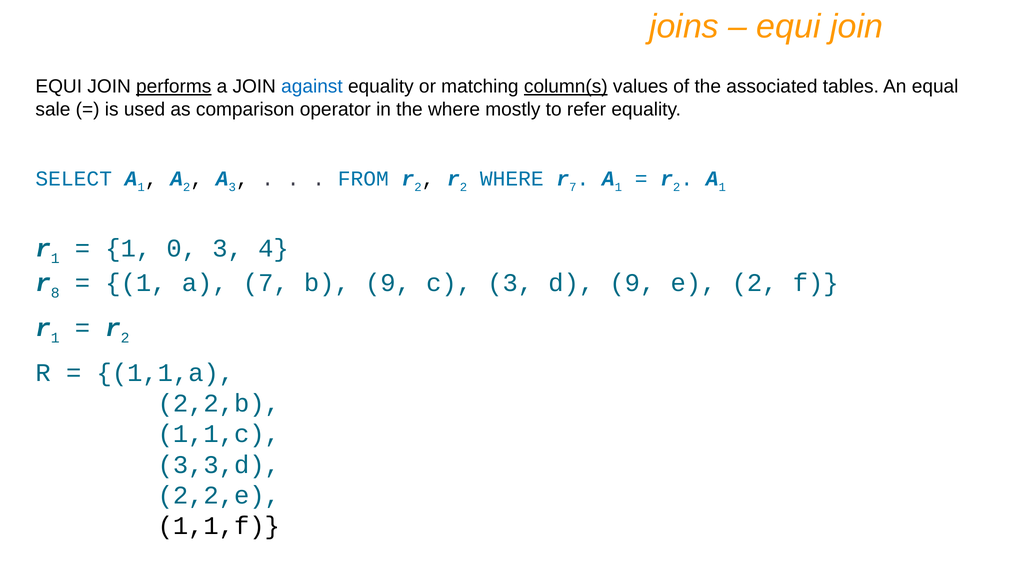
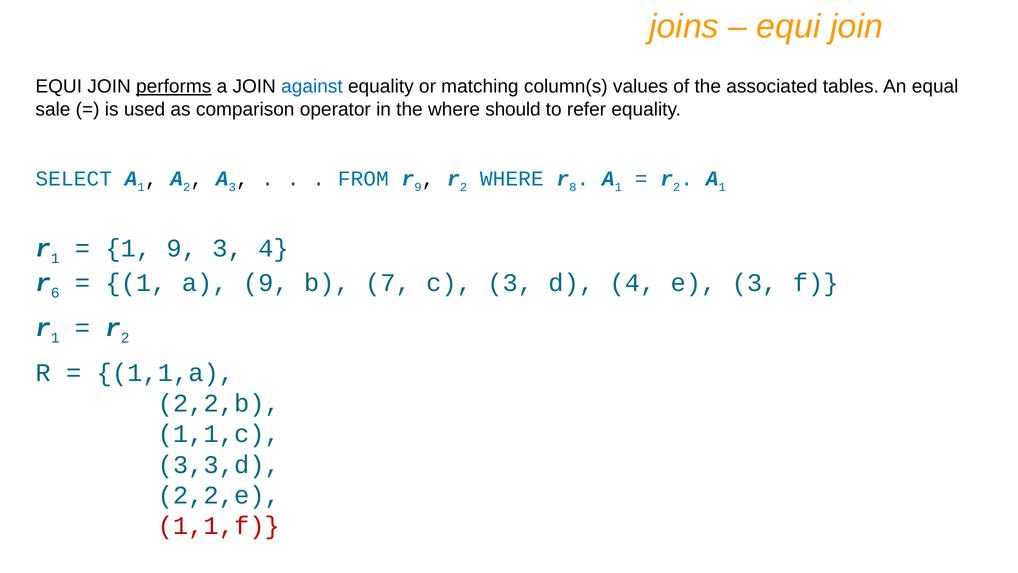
column(s underline: present -> none (566, 86)
mostly: mostly -> should (513, 109)
FROM r 2: 2 -> 9 (418, 187)
r 7: 7 -> 8 (573, 187)
1 0: 0 -> 9 (182, 248)
8: 8 -> 6 (55, 293)
a 7: 7 -> 9 (266, 283)
b 9: 9 -> 7 (388, 283)
d 9: 9 -> 4 (632, 283)
e 2: 2 -> 3 (755, 283)
1,1,f colour: black -> red (219, 525)
